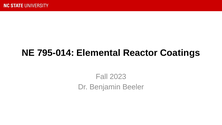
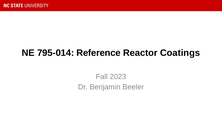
Elemental: Elemental -> Reference (98, 53)
